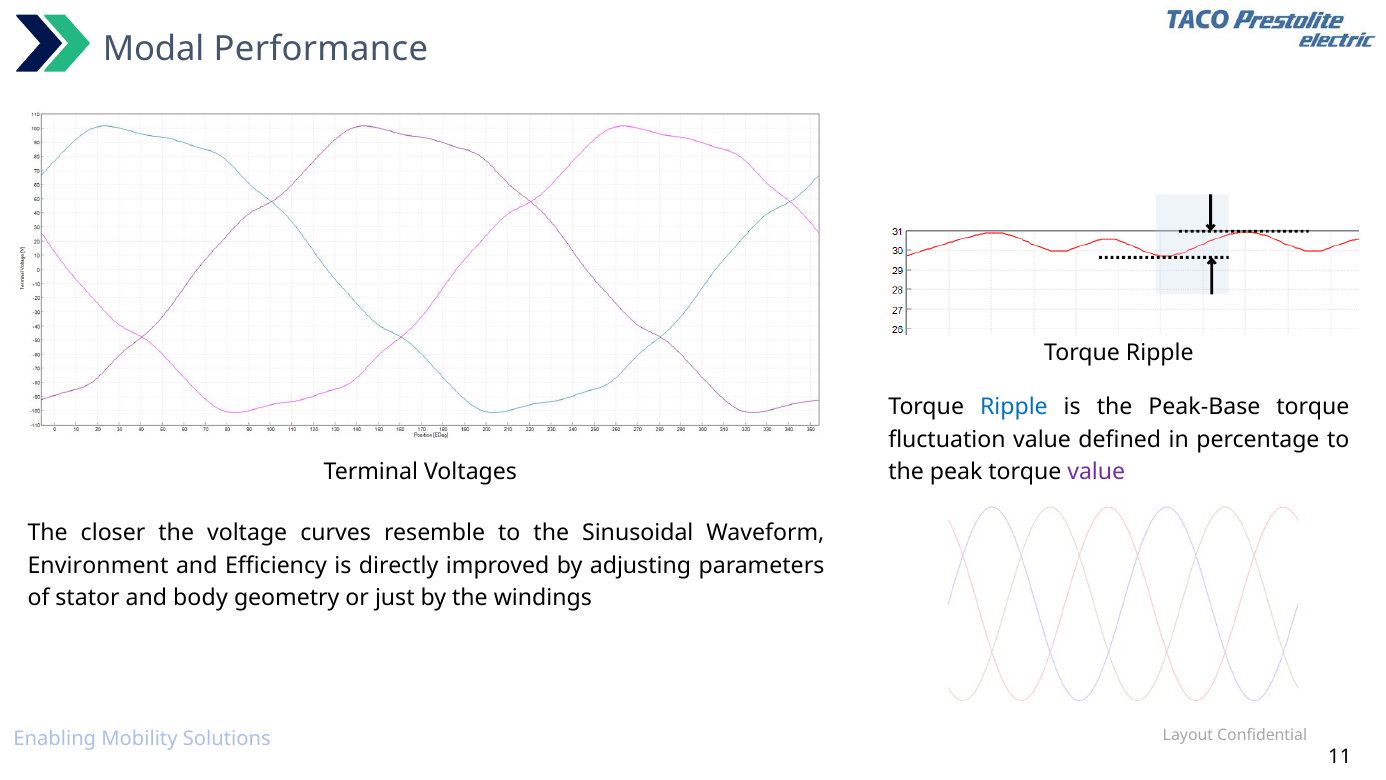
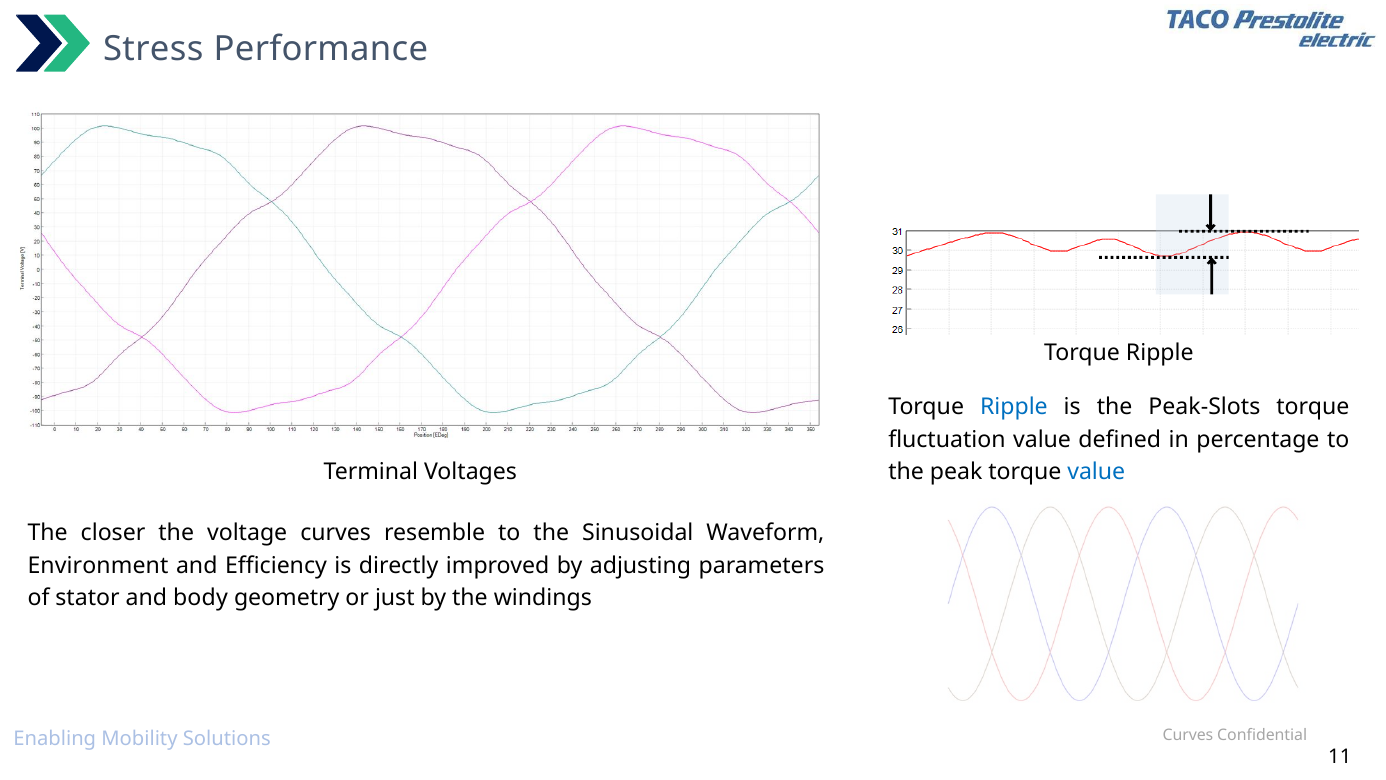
Modal: Modal -> Stress (153, 49)
Peak-Base: Peak-Base -> Peak-Slots (1204, 407)
value colour: purple -> blue (1096, 472)
Layout: Layout -> Curves (1188, 735)
